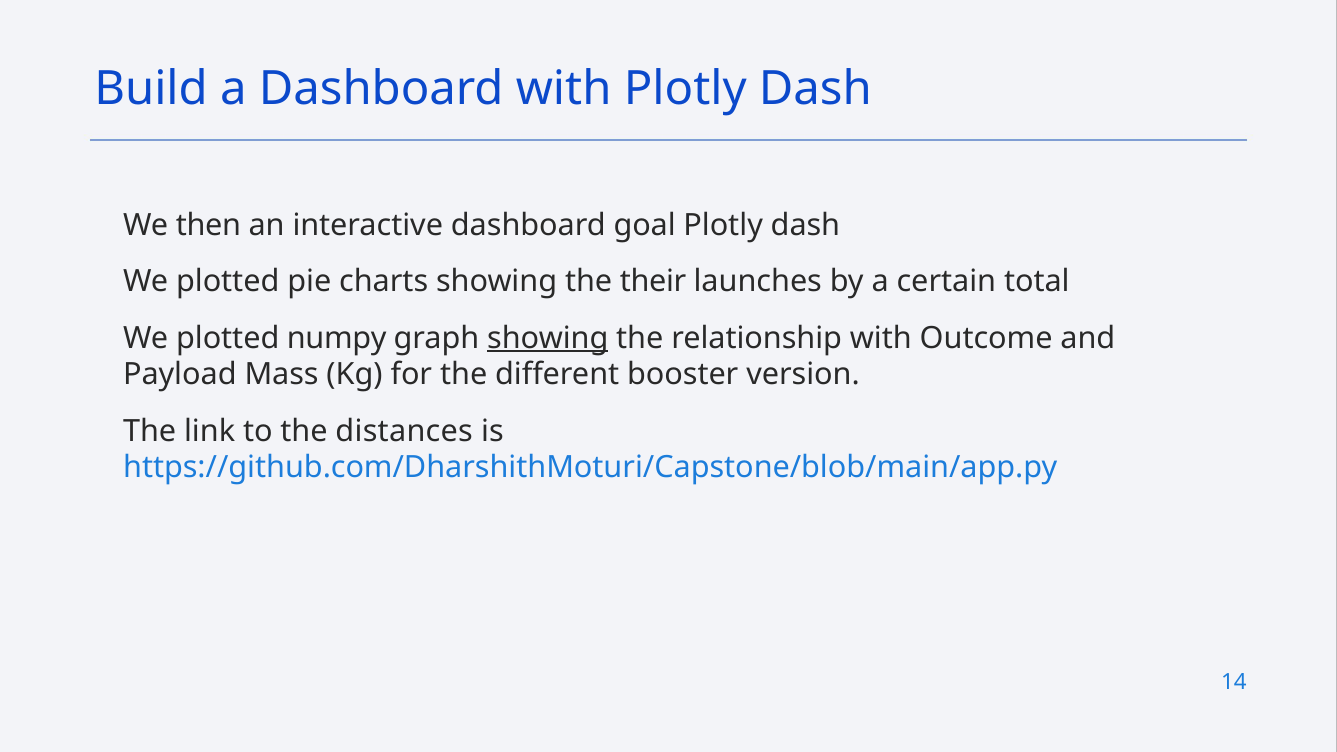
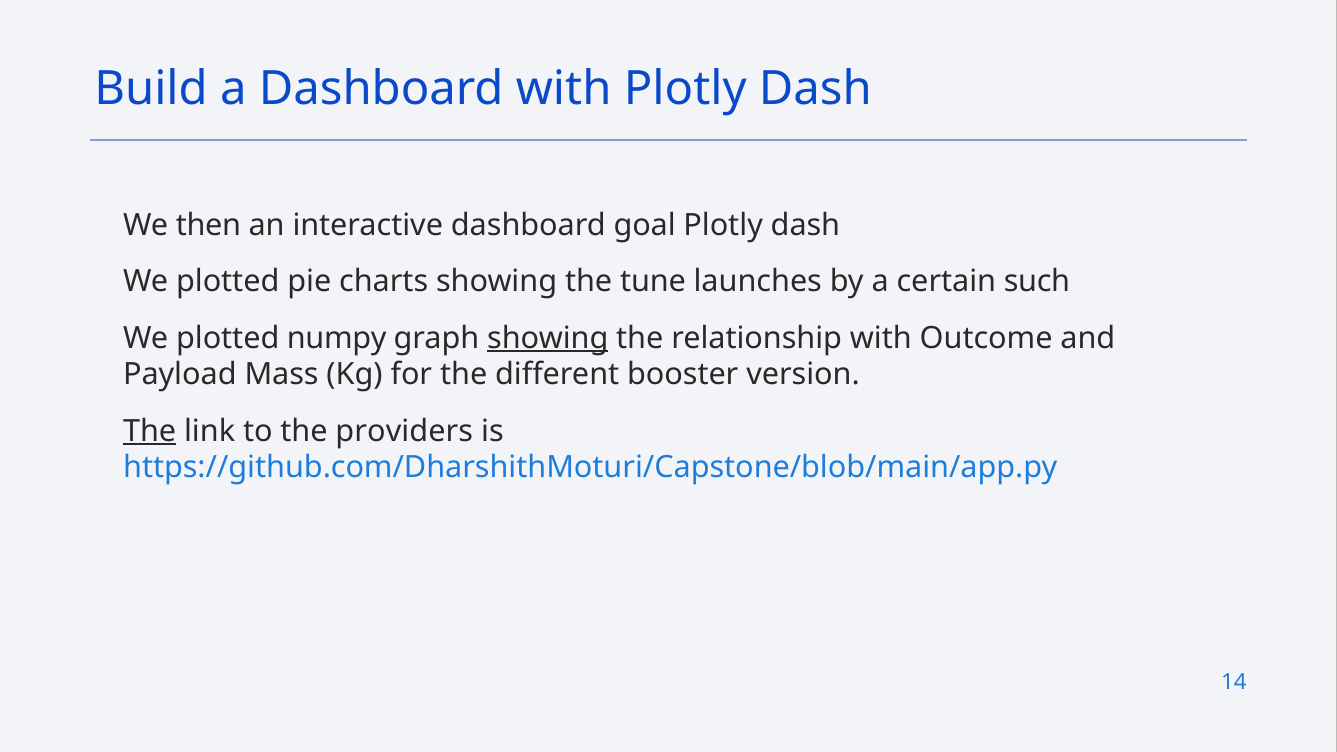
their: their -> tune (653, 282)
total: total -> such (1037, 282)
The underline: none -> present (150, 431)
distances: distances -> providers (404, 431)
